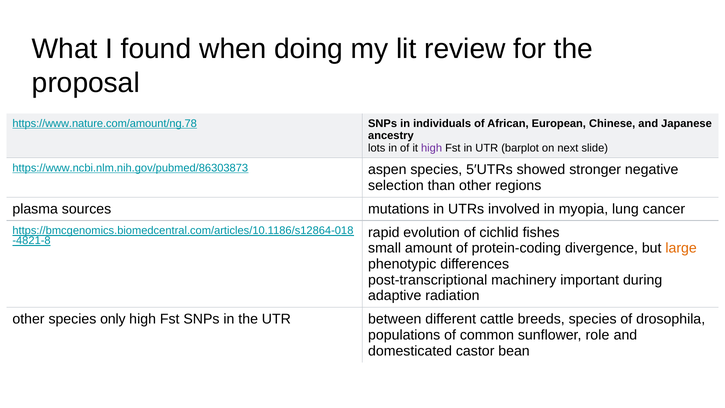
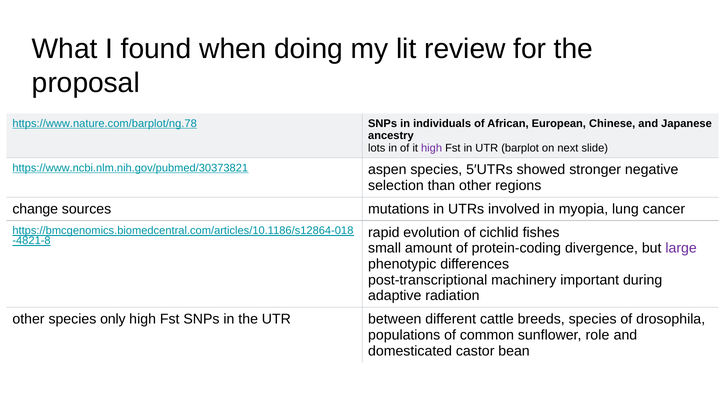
https://www.nature.com/amount/ng.78: https://www.nature.com/amount/ng.78 -> https://www.nature.com/barplot/ng.78 (105, 123)
https://www.ncbi.nlm.nih.gov/pubmed/86303873: https://www.ncbi.nlm.nih.gov/pubmed/86303873 -> https://www.ncbi.nlm.nih.gov/pubmed/30373821 (130, 168)
plasma: plasma -> change (35, 209)
large colour: orange -> purple (681, 248)
